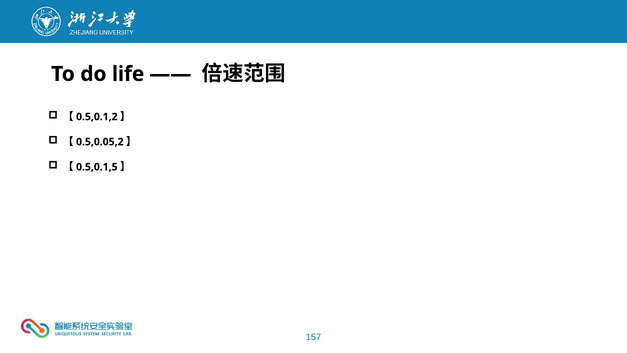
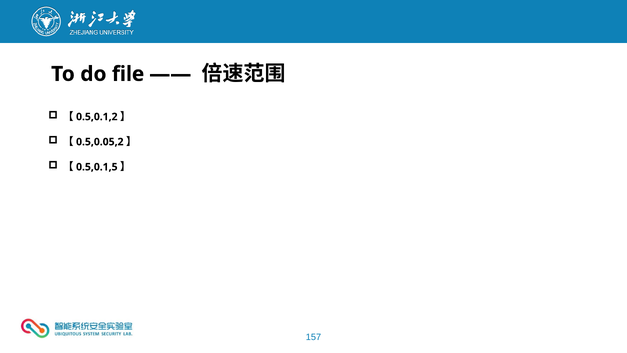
life: life -> file (128, 74)
